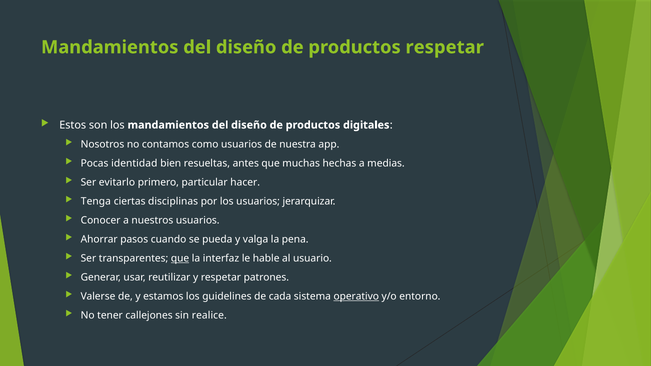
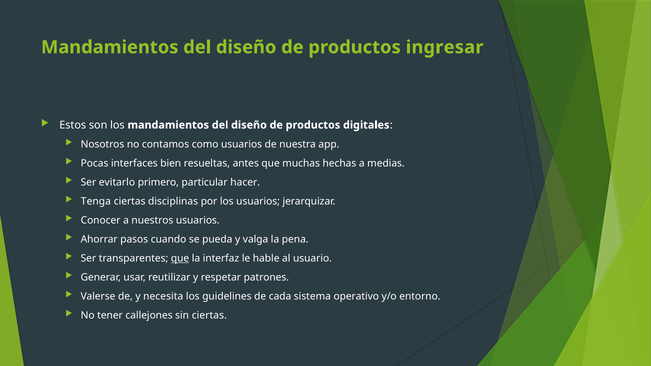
productos respetar: respetar -> ingresar (445, 47)
identidad: identidad -> interfaces (134, 163)
estamos: estamos -> necesita (163, 296)
operativo underline: present -> none (356, 296)
sin realice: realice -> ciertas (209, 315)
